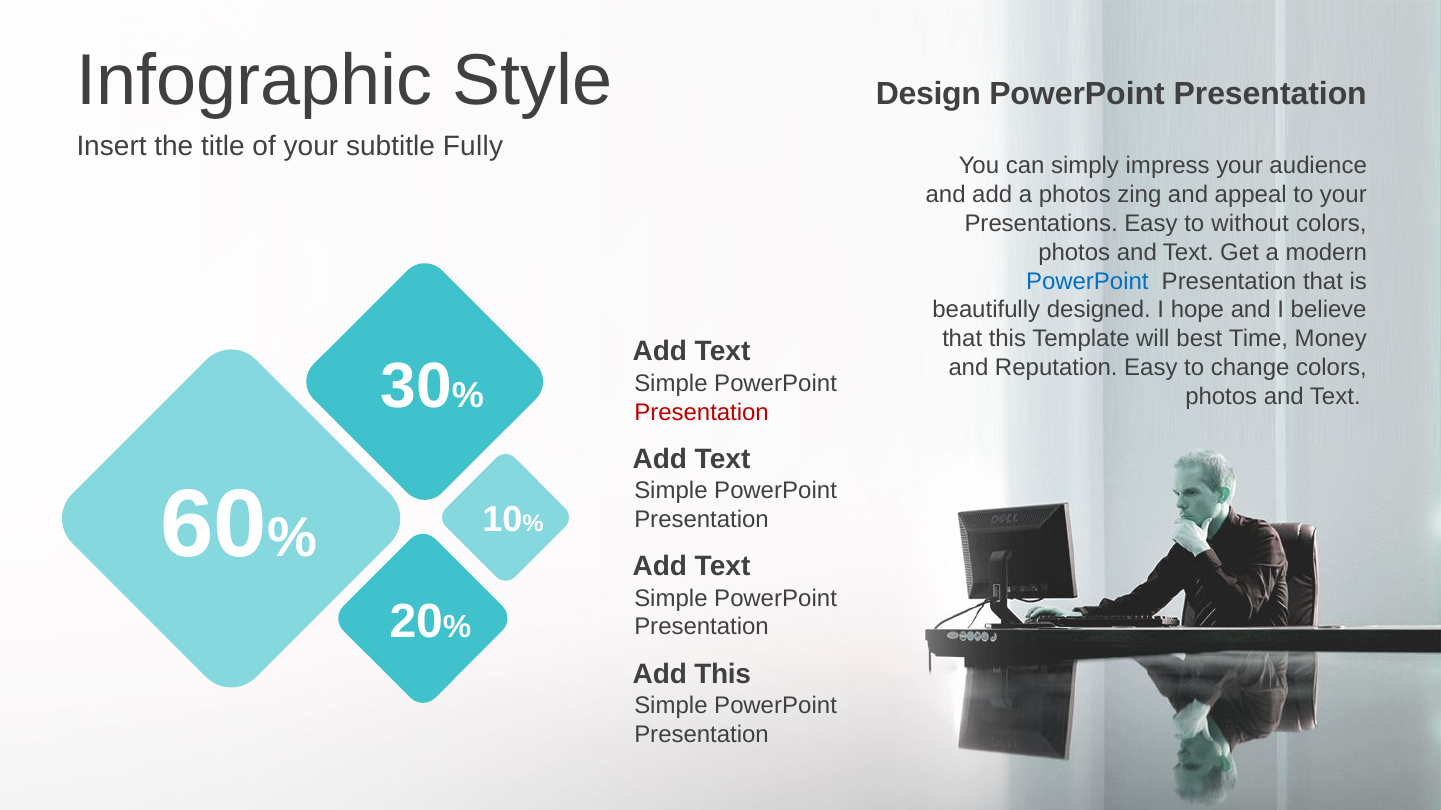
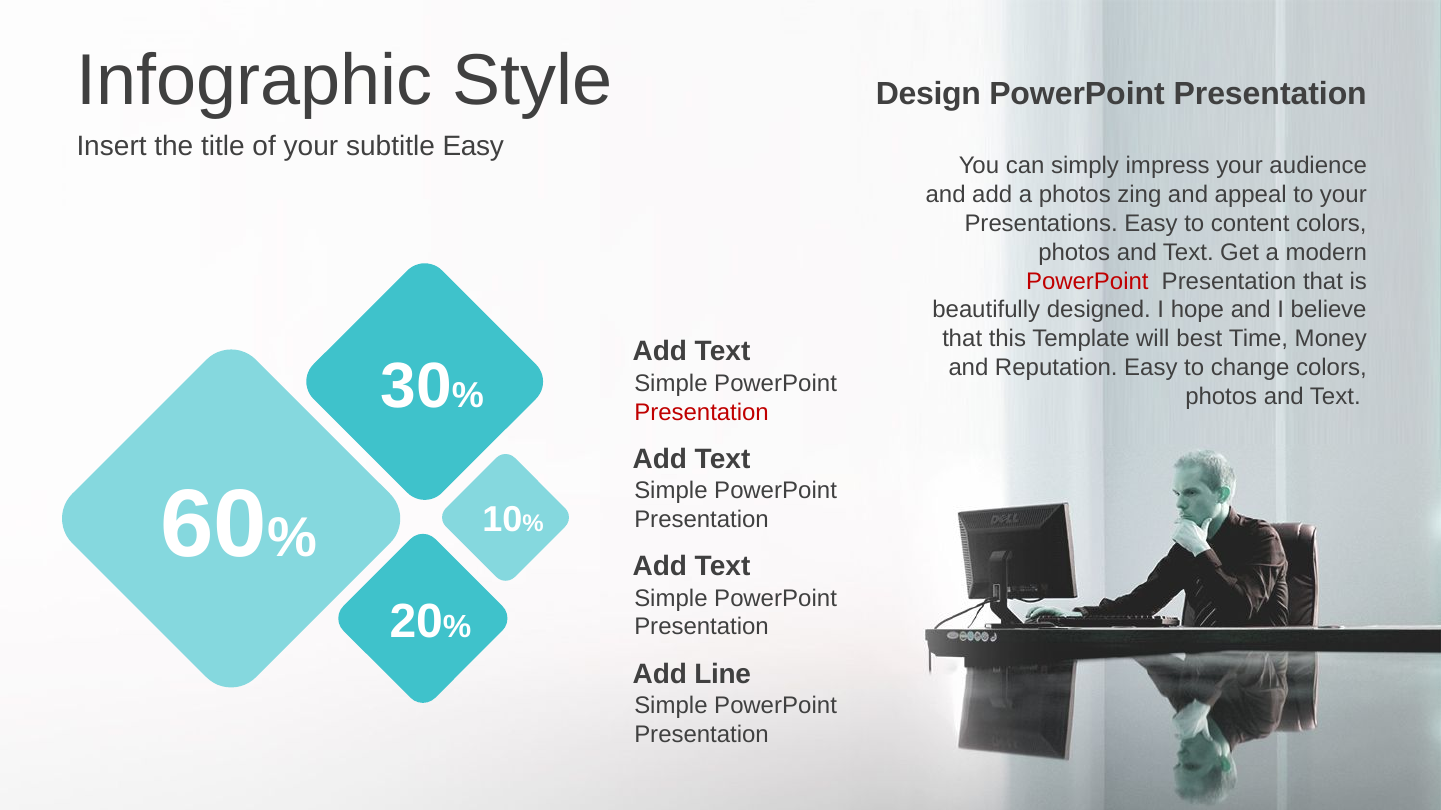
subtitle Fully: Fully -> Easy (473, 146)
without: without -> content (1250, 224)
PowerPoint colour: blue -> red (1087, 281)
Add This: This -> Line (723, 675)
